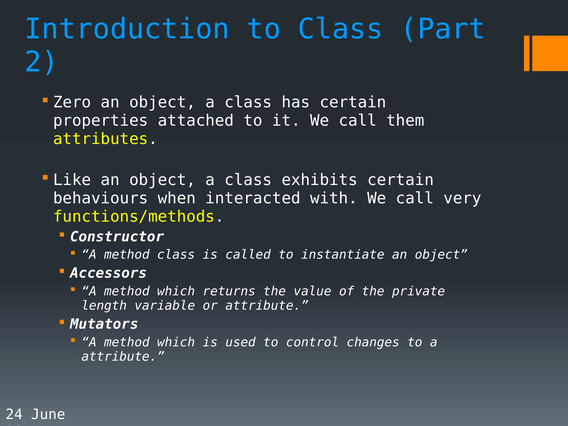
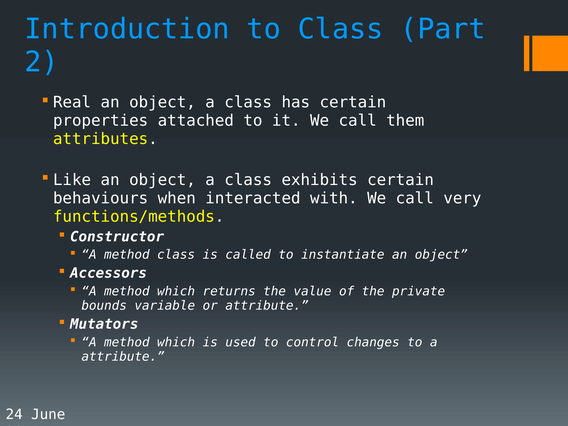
Zero: Zero -> Real (72, 102)
length: length -> bounds (104, 306)
